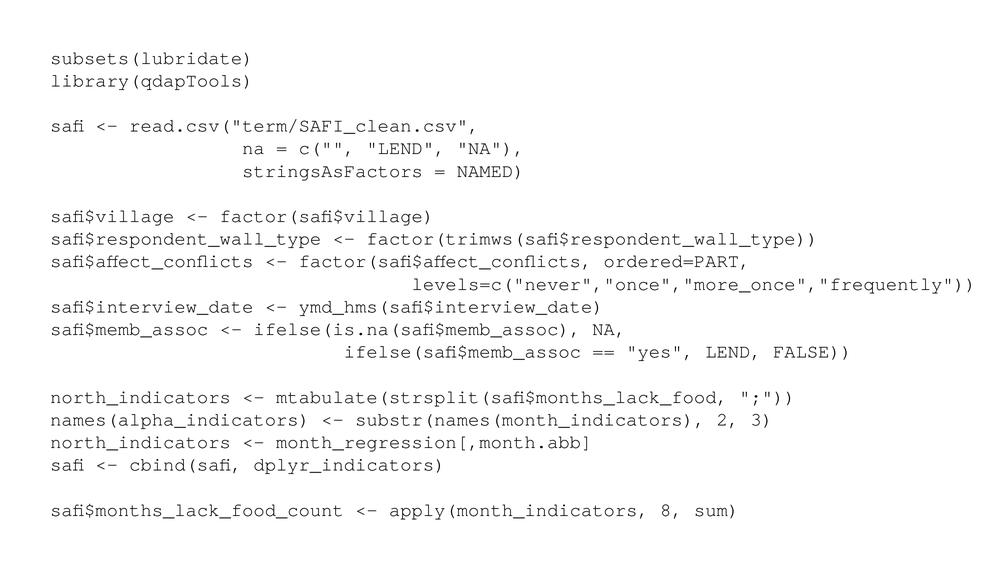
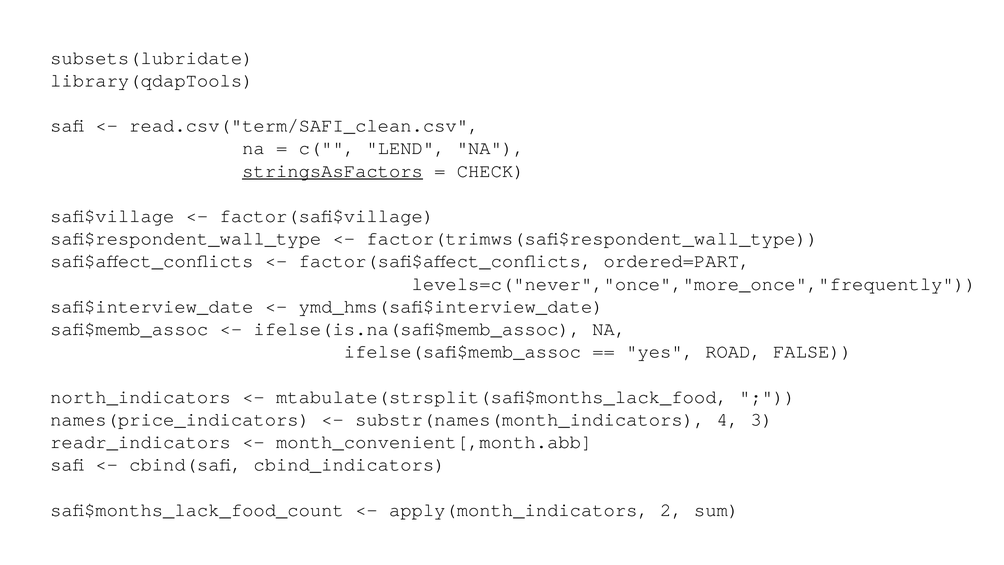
stringsAsFactors underline: none -> present (333, 171)
NAMED: NAMED -> CHECK (491, 171)
yes LEND: LEND -> ROAD (734, 351)
names(alpha_indicators: names(alpha_indicators -> names(price_indicators (180, 419)
2: 2 -> 4 (728, 419)
north_indicators: north_indicators -> readr_indicators (141, 442)
month_regression[,month.abb: month_regression[,month.abb -> month_convenient[,month.abb (434, 442)
dplyr_indicators: dplyr_indicators -> cbind_indicators (349, 464)
8: 8 -> 2 (671, 510)
